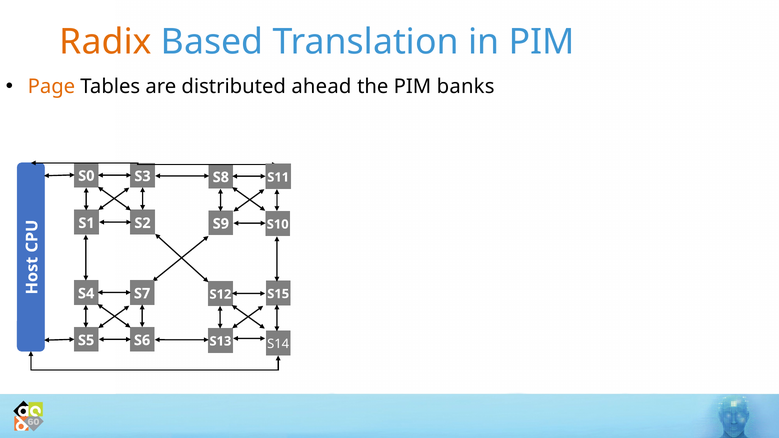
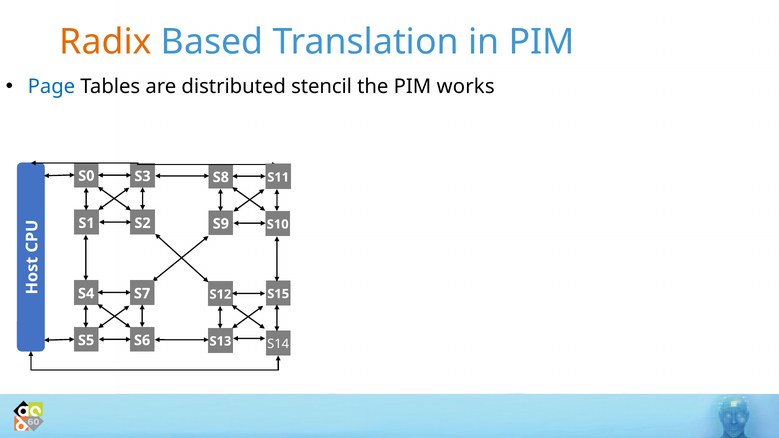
Page colour: orange -> blue (51, 87)
ahead: ahead -> stencil (322, 87)
banks: banks -> works (466, 87)
